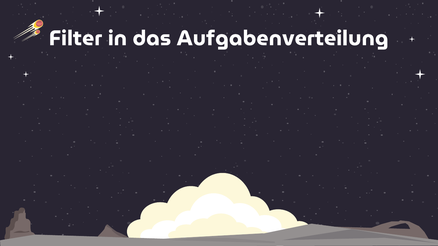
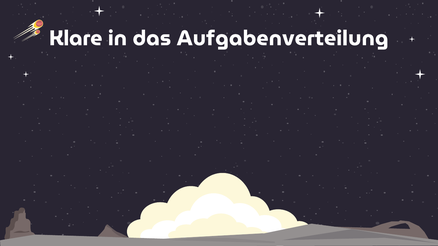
Filter: Filter -> Klare (76, 38)
